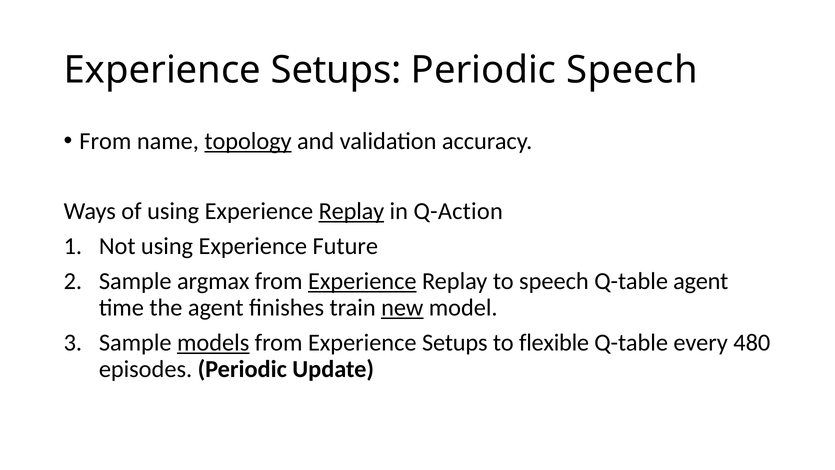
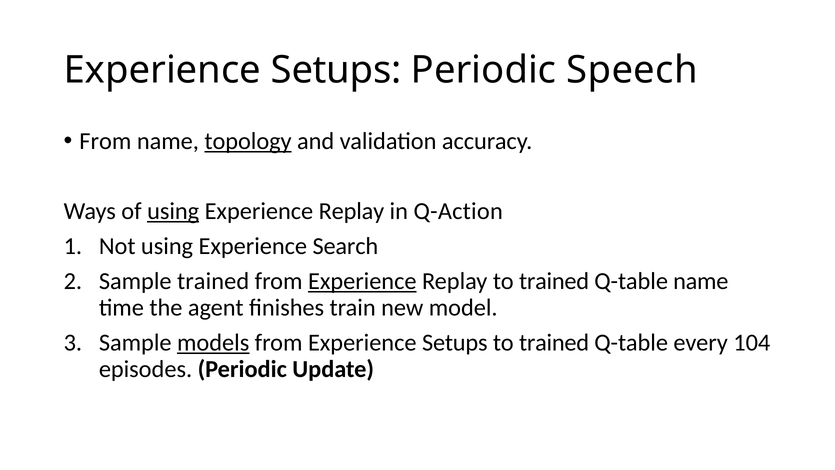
using underline: none -> present (173, 211)
Replay underline: present -> none (351, 211)
Future: Future -> Search (345, 246)
Sample argmax: argmax -> trained (213, 281)
Replay to speech: speech -> trained (554, 281)
Q-table agent: agent -> name (701, 281)
new underline: present -> none (402, 308)
flexible: flexible -> trained (554, 343)
480: 480 -> 104 (752, 343)
